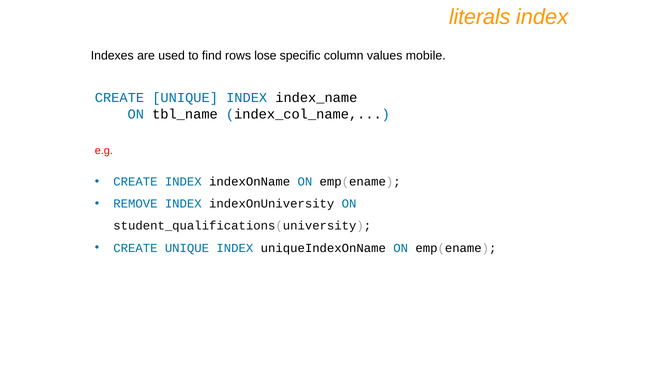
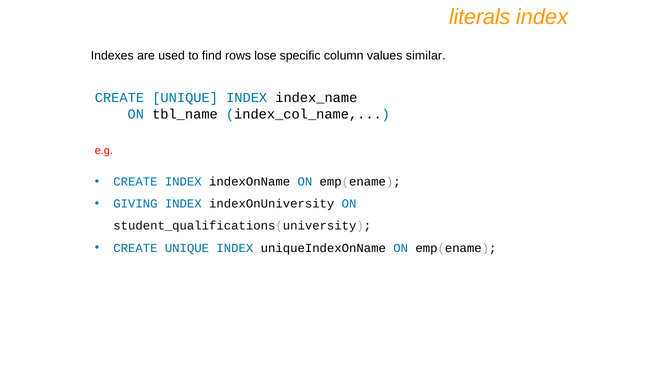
mobile: mobile -> similar (426, 56)
REMOVE: REMOVE -> GIVING (135, 203)
